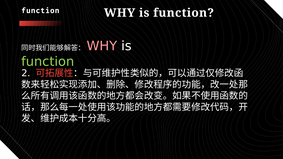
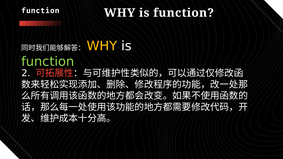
WHY colour: pink -> yellow (102, 46)
